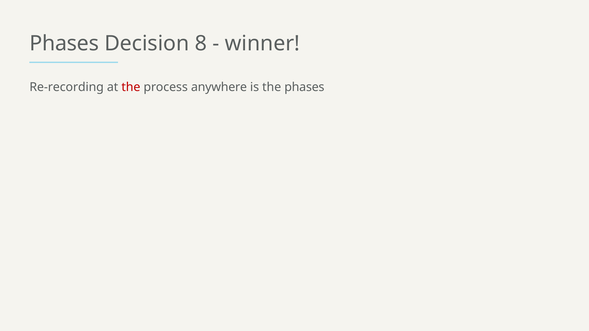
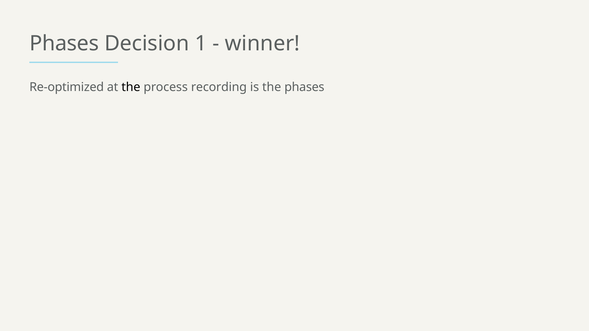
8: 8 -> 1 (201, 44)
Re-recording: Re-recording -> Re-optimized (67, 87)
the colour: red -> black (131, 87)
anywhere: anywhere -> recording (219, 87)
